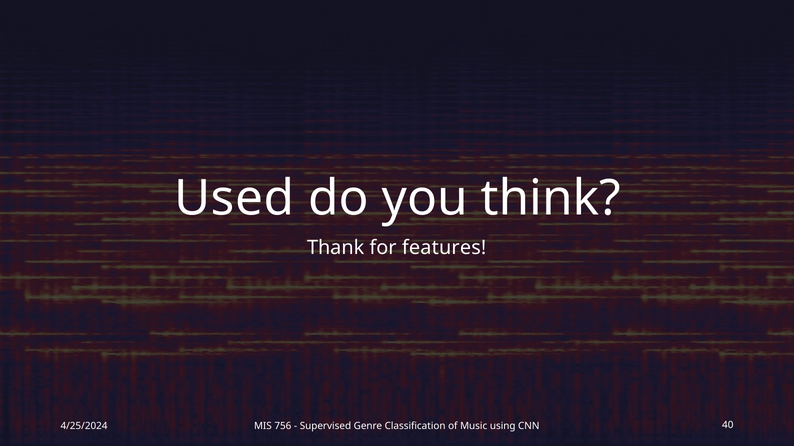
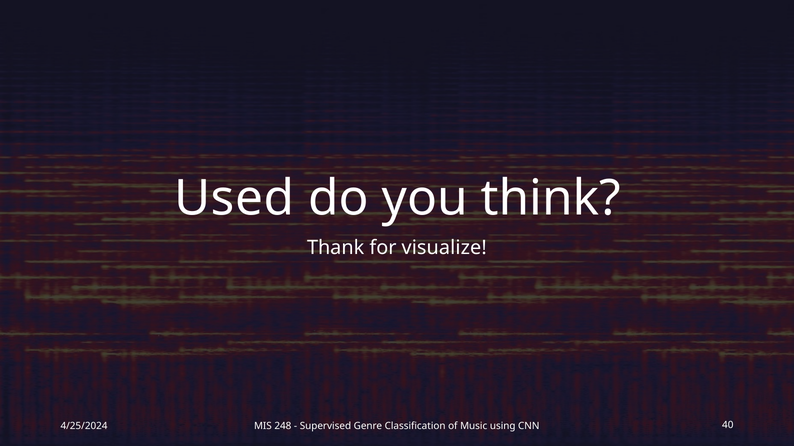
features: features -> visualize (444, 248)
756: 756 -> 248 (283, 427)
